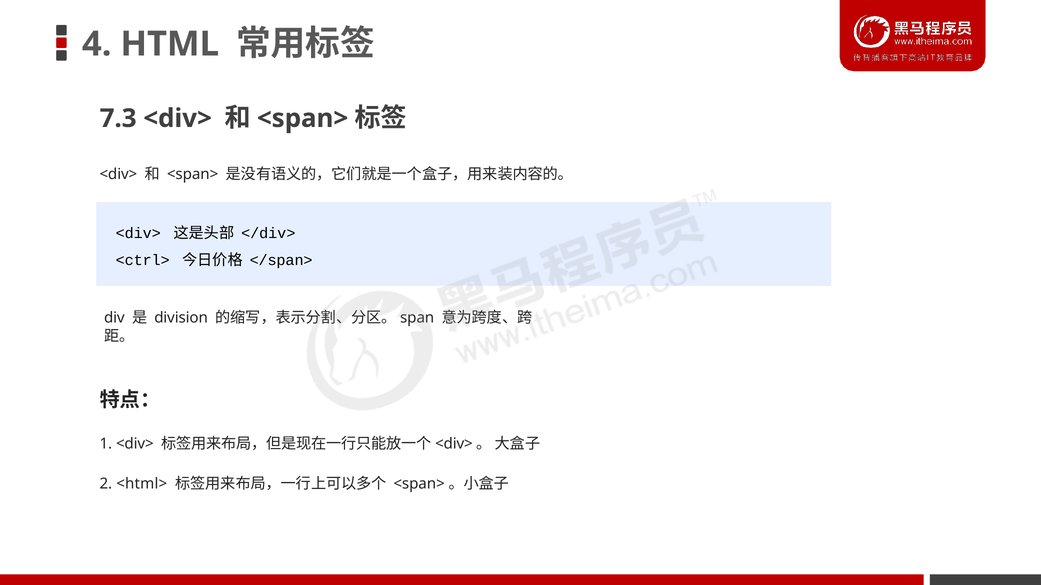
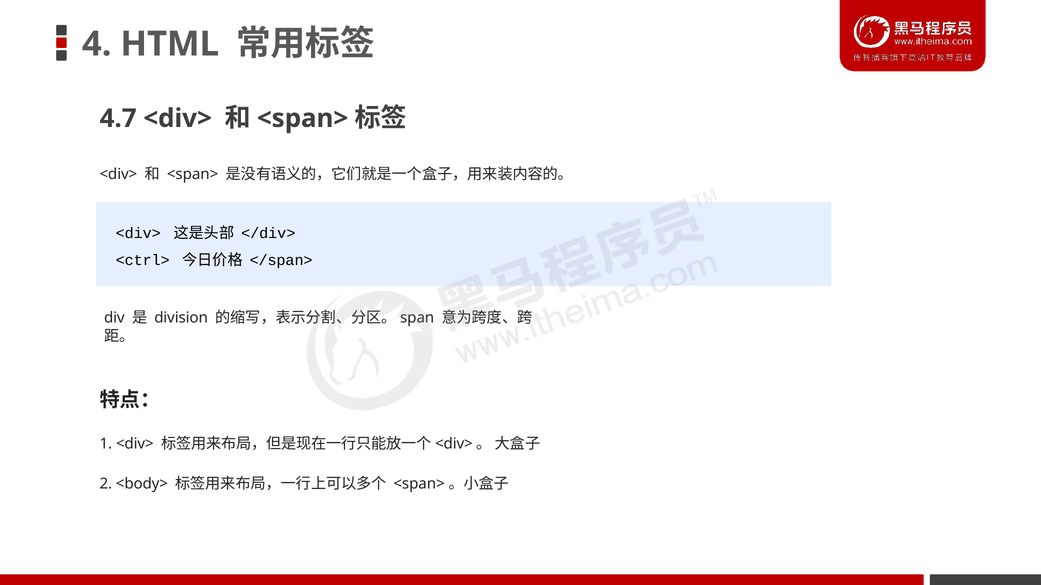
7.3: 7.3 -> 4.7 (118, 119)
<html>: <html> -> <body> (142, 484)
